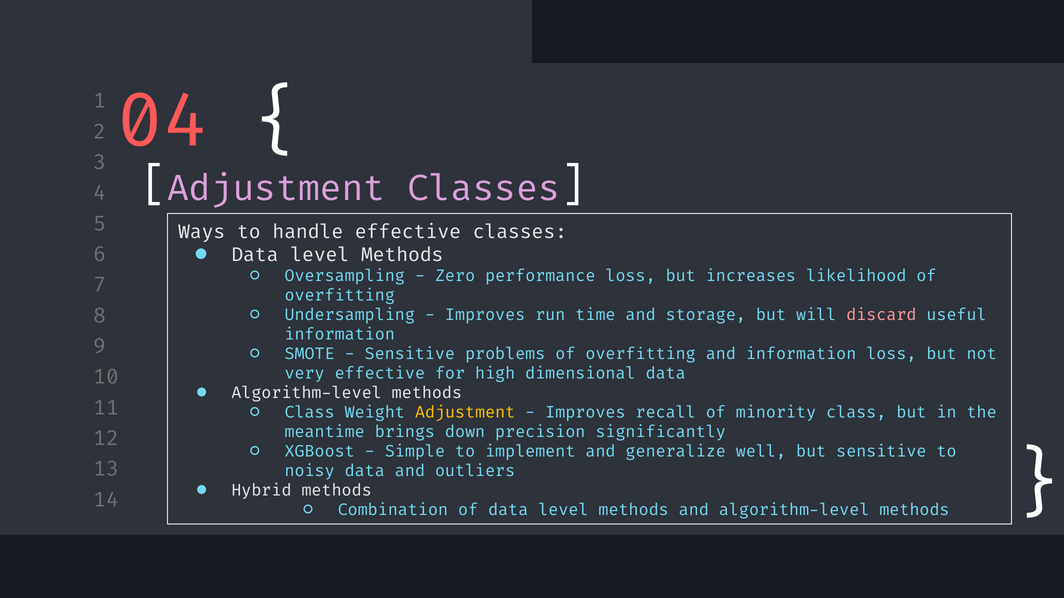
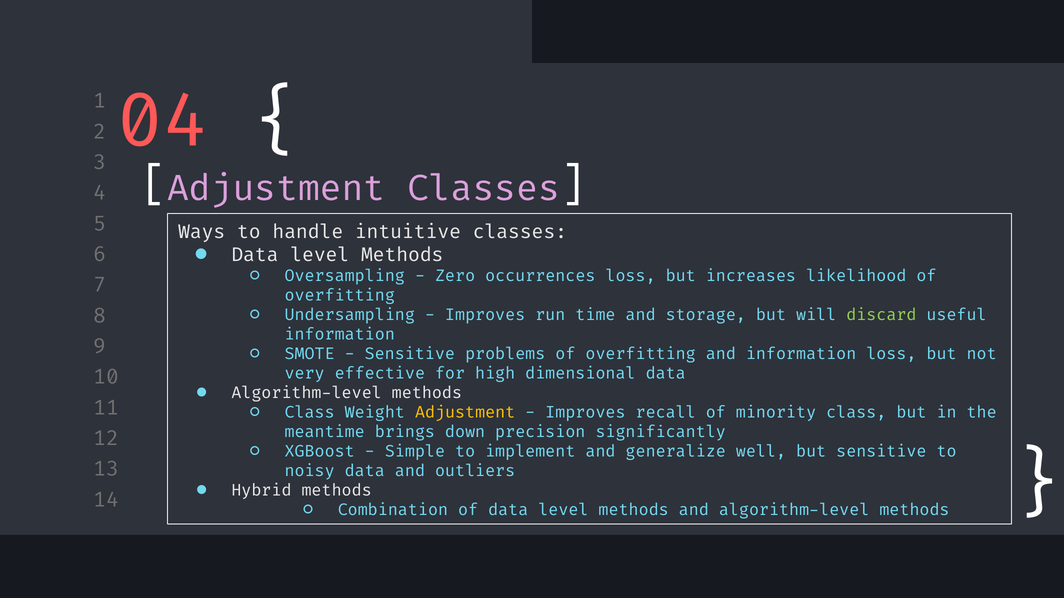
handle effective: effective -> intuitive (408, 232)
performance: performance -> occurrences (540, 276)
discard colour: pink -> light green (881, 315)
